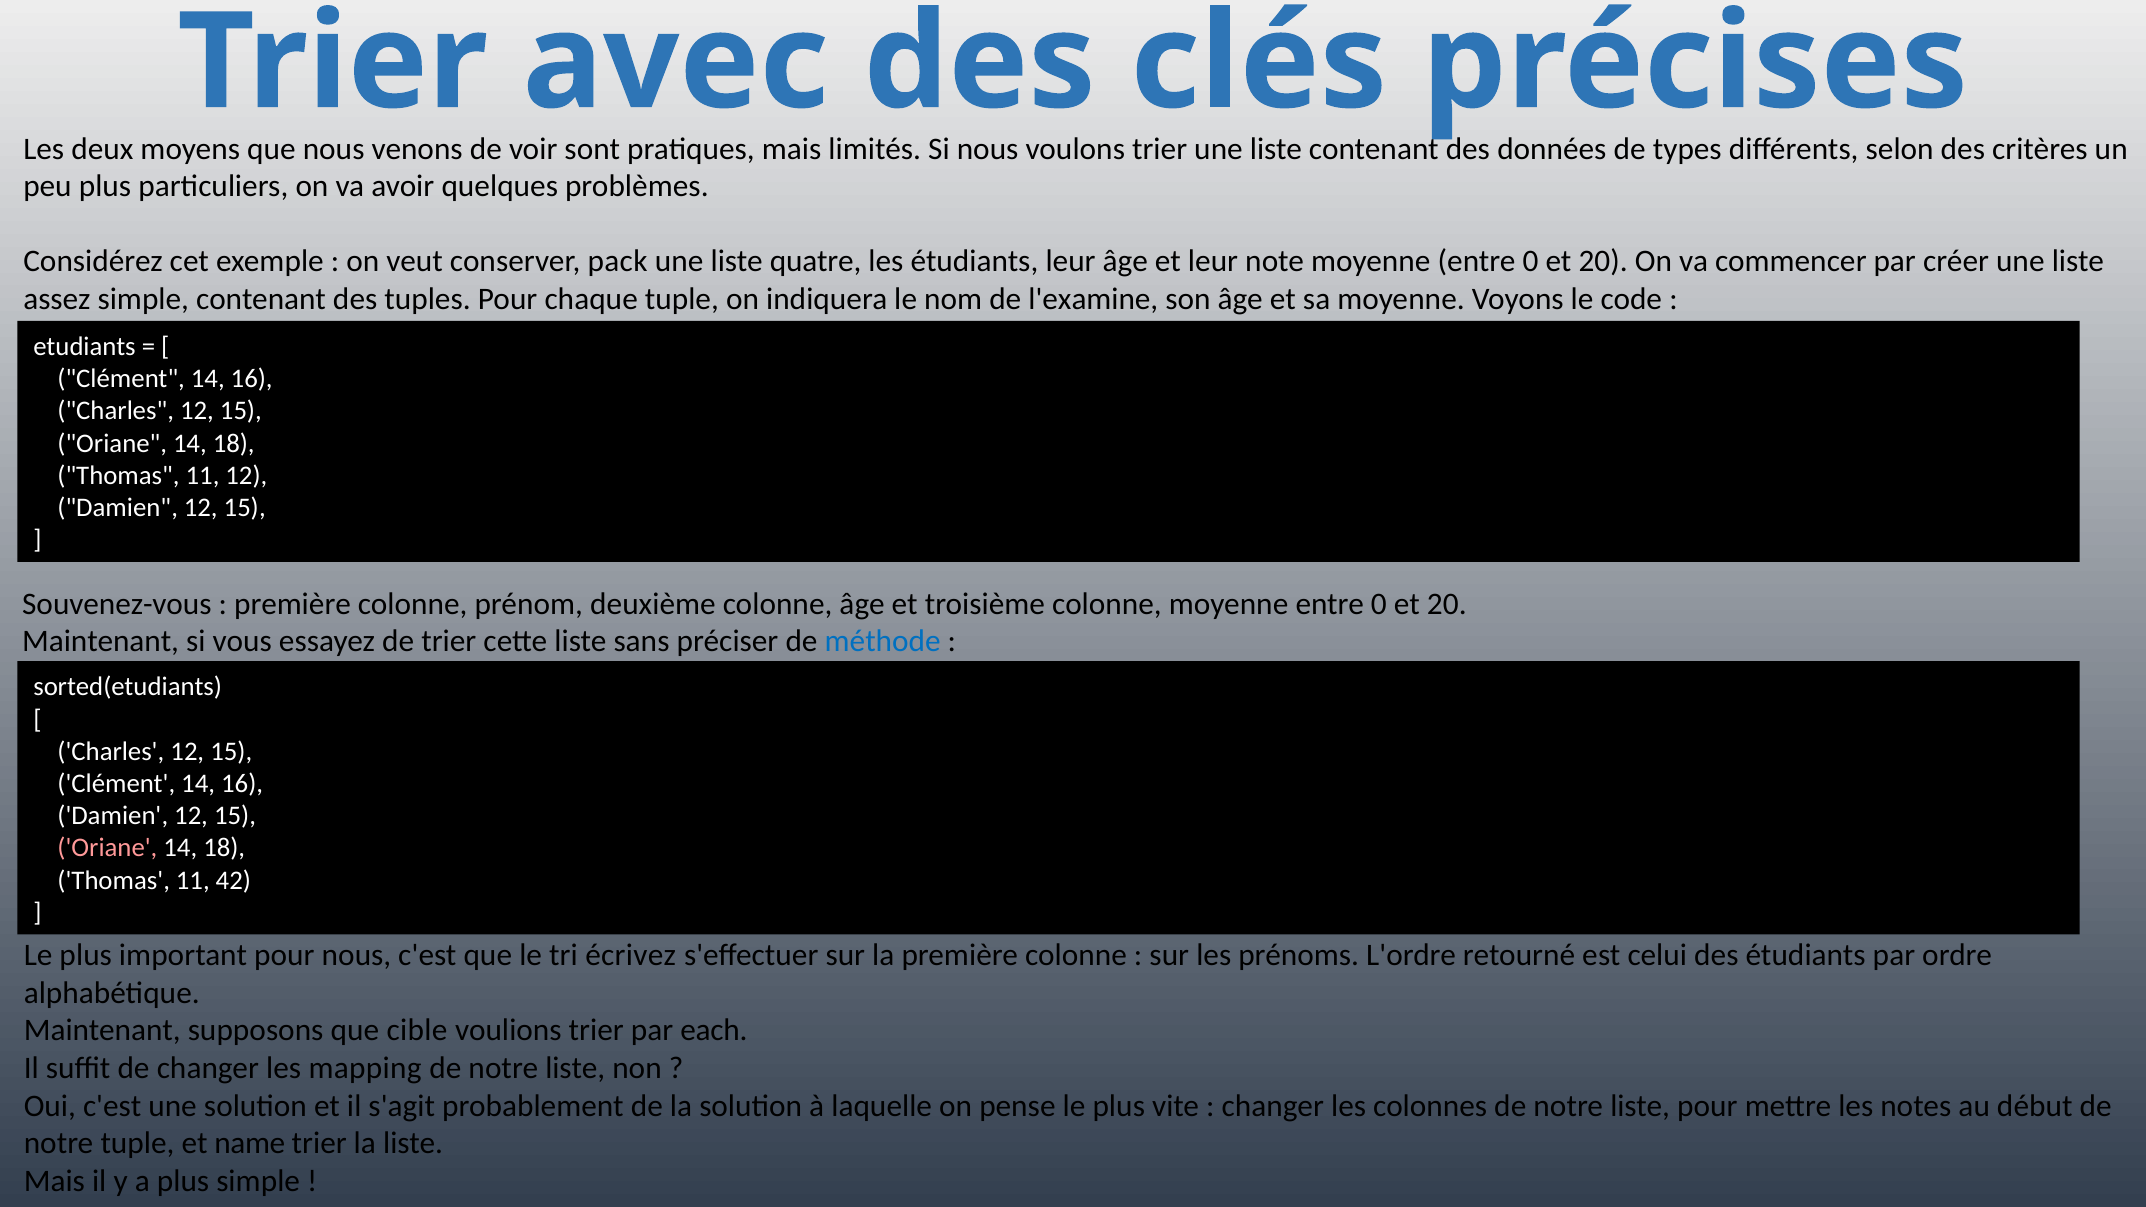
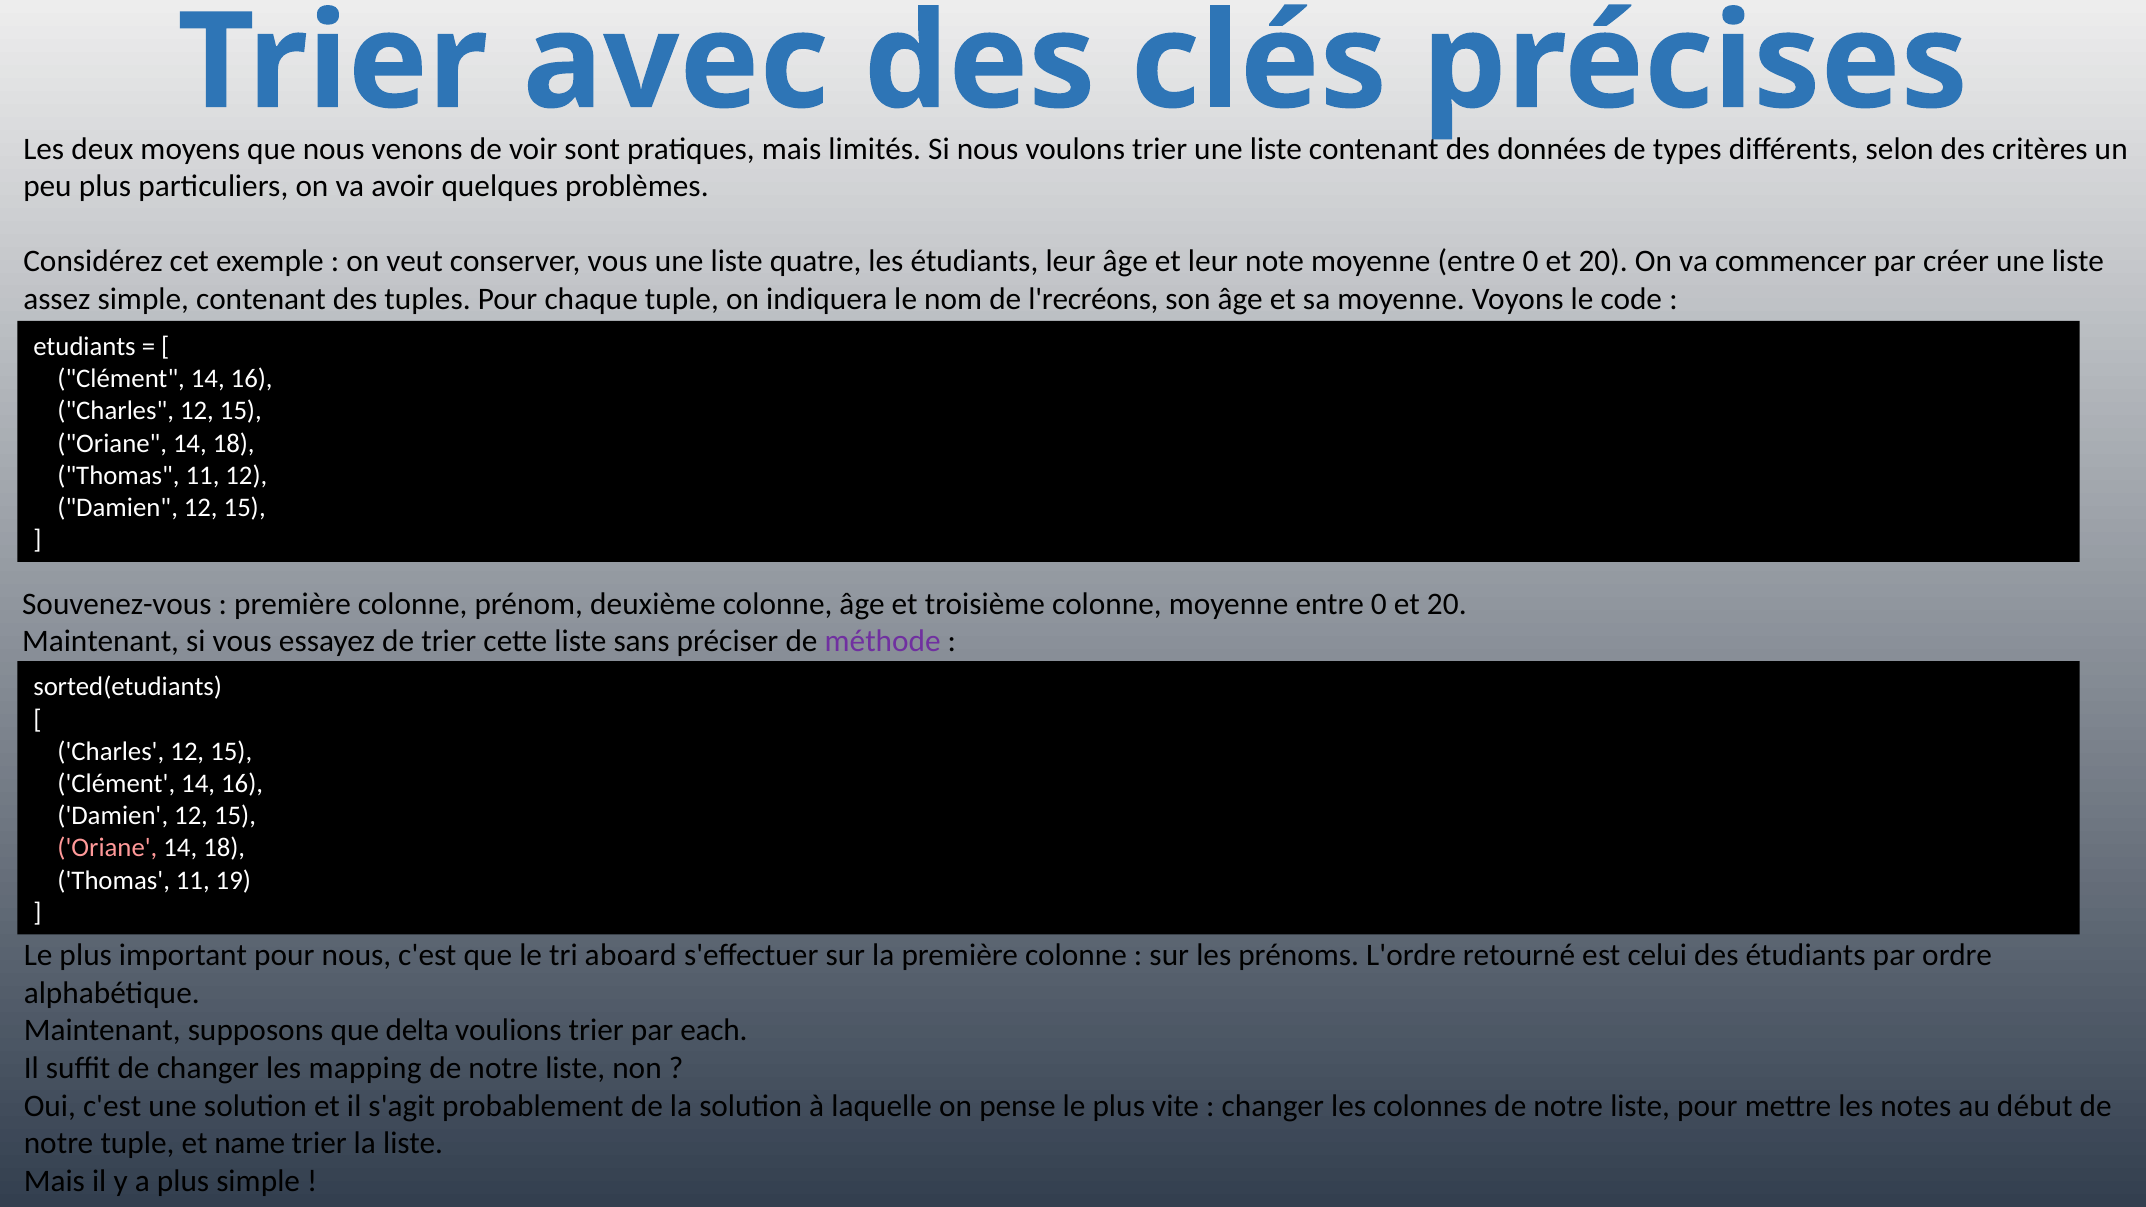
conserver pack: pack -> vous (618, 261)
l'examine: l'examine -> l'recréons (1094, 299)
méthode colour: blue -> purple (883, 642)
42: 42 -> 19 (233, 880)
écrivez: écrivez -> aboard (631, 956)
cible: cible -> delta (417, 1031)
